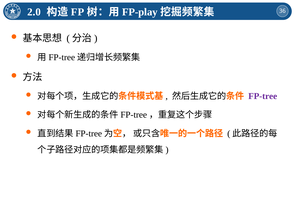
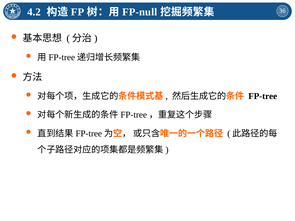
2.0: 2.0 -> 4.2 (34, 12)
FP-play: FP-play -> FP-null (140, 12)
FP-tree colour: purple -> black (263, 96)
